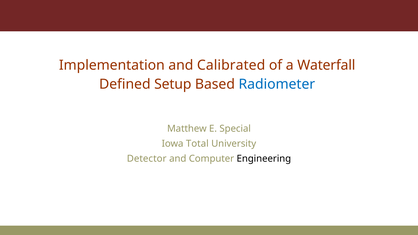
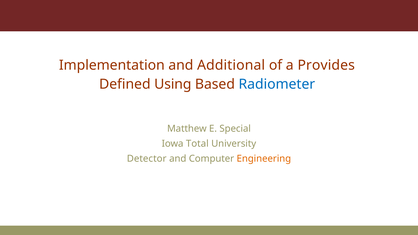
Calibrated: Calibrated -> Additional (231, 65)
Waterfall: Waterfall -> Provides (326, 65)
Setup: Setup -> Using (173, 84)
Engineering colour: black -> orange (264, 159)
